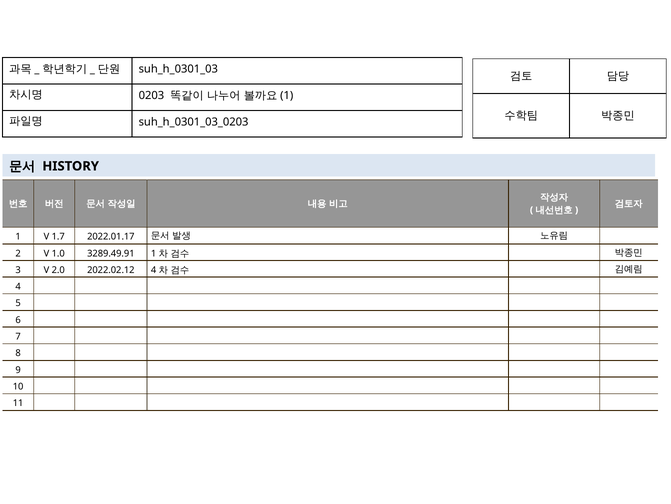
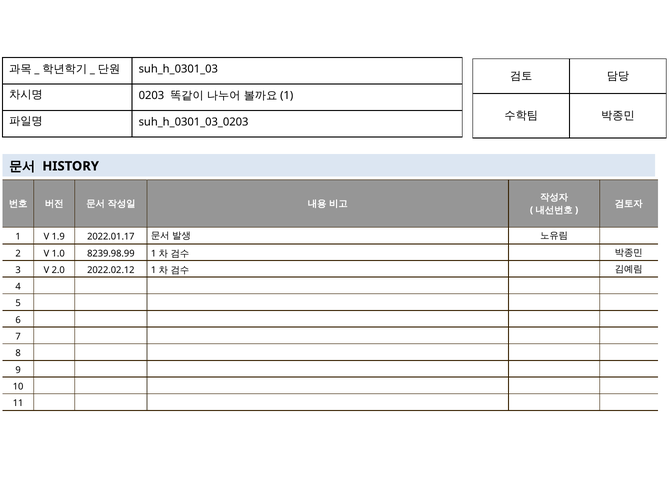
1.7: 1.7 -> 1.9 (58, 236)
3289.49.91: 3289.49.91 -> 8239.98.99 (111, 253)
2022.02.12 4: 4 -> 1 (154, 270)
